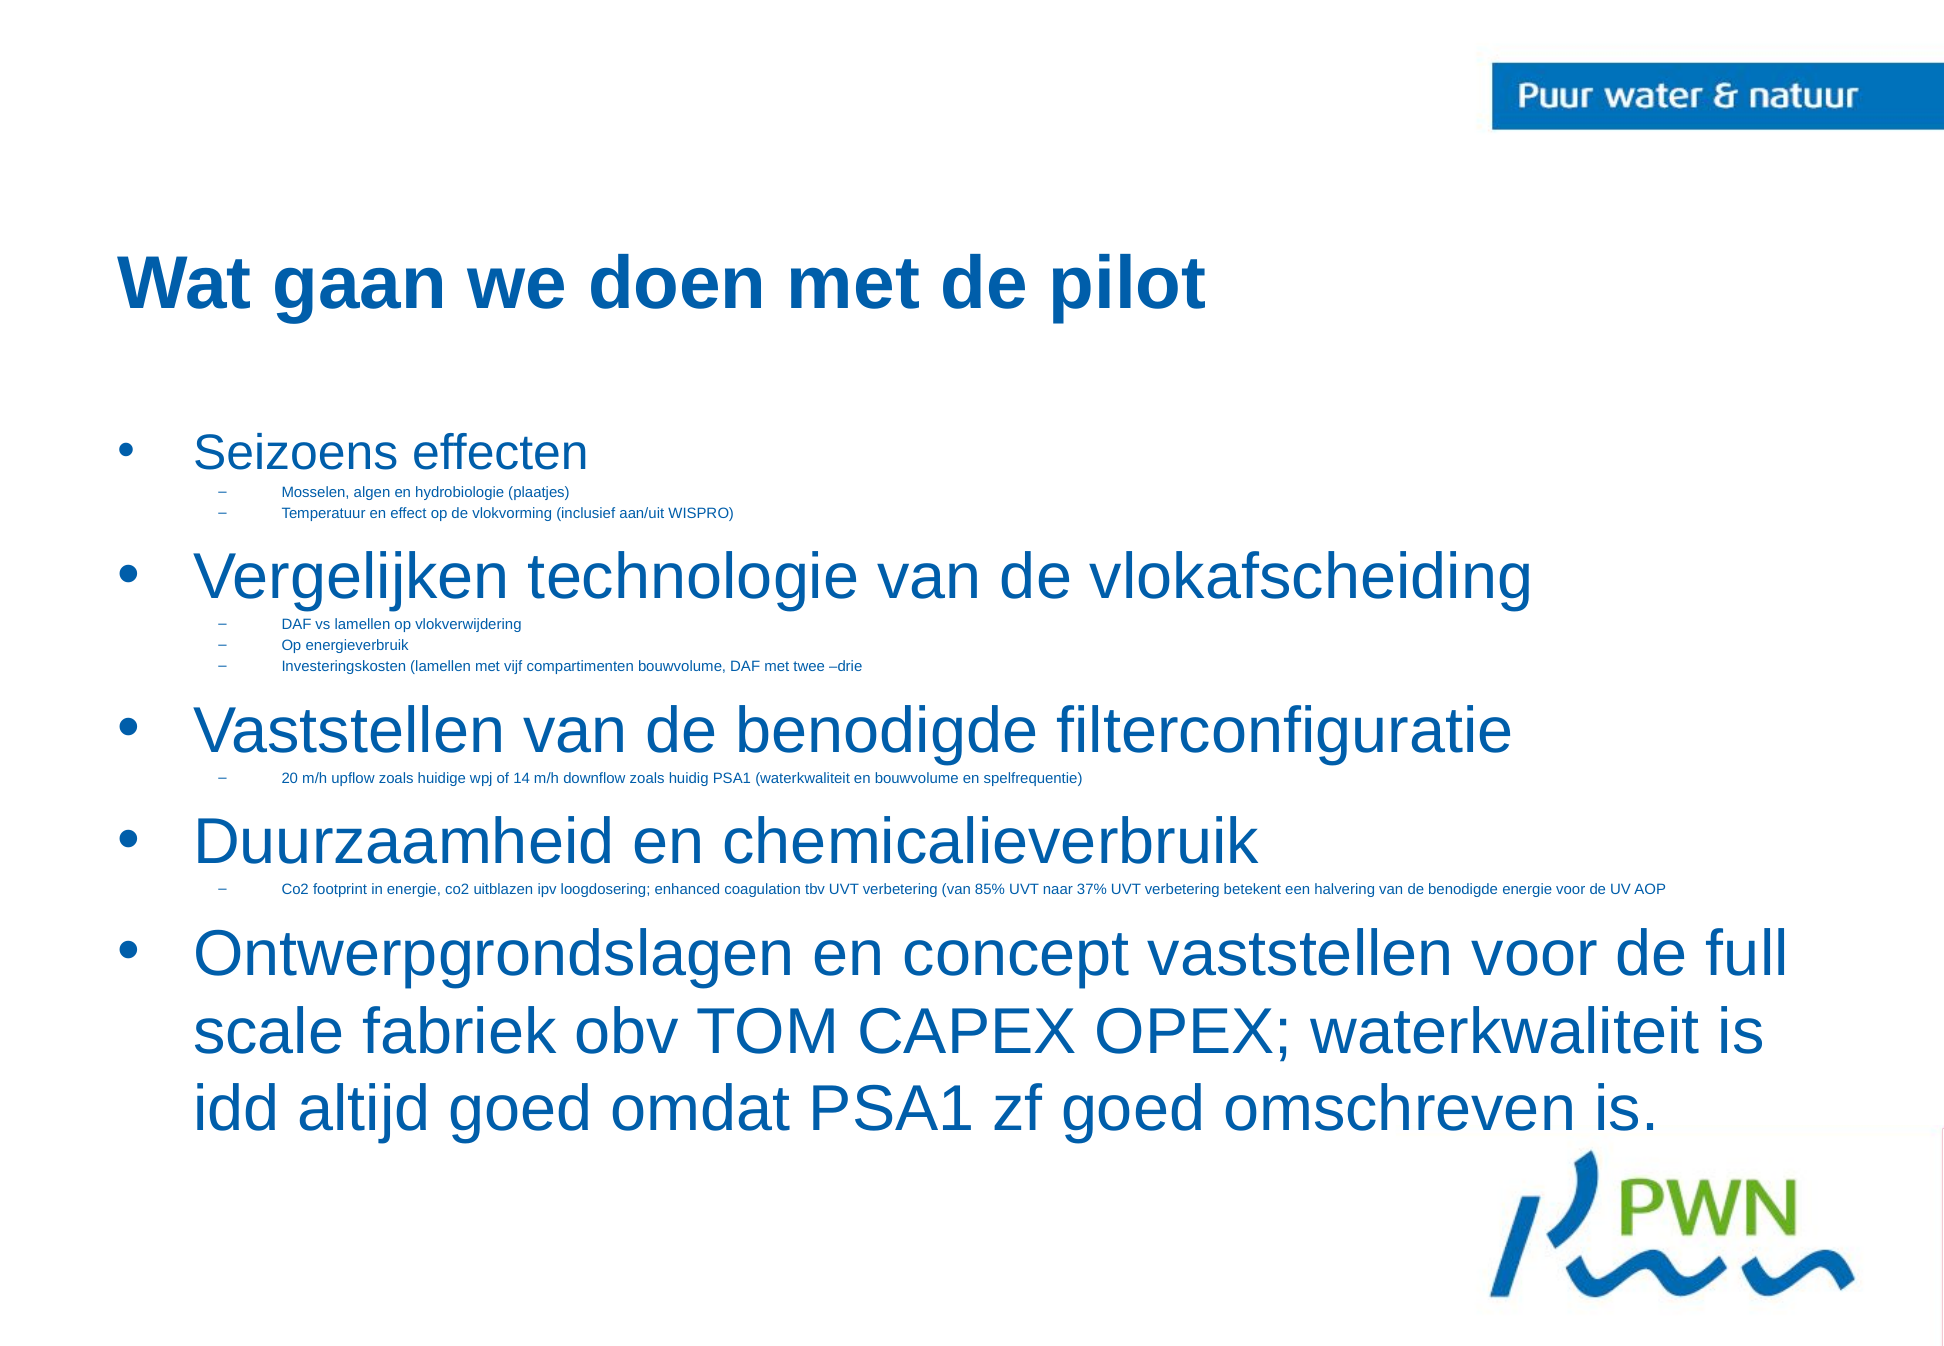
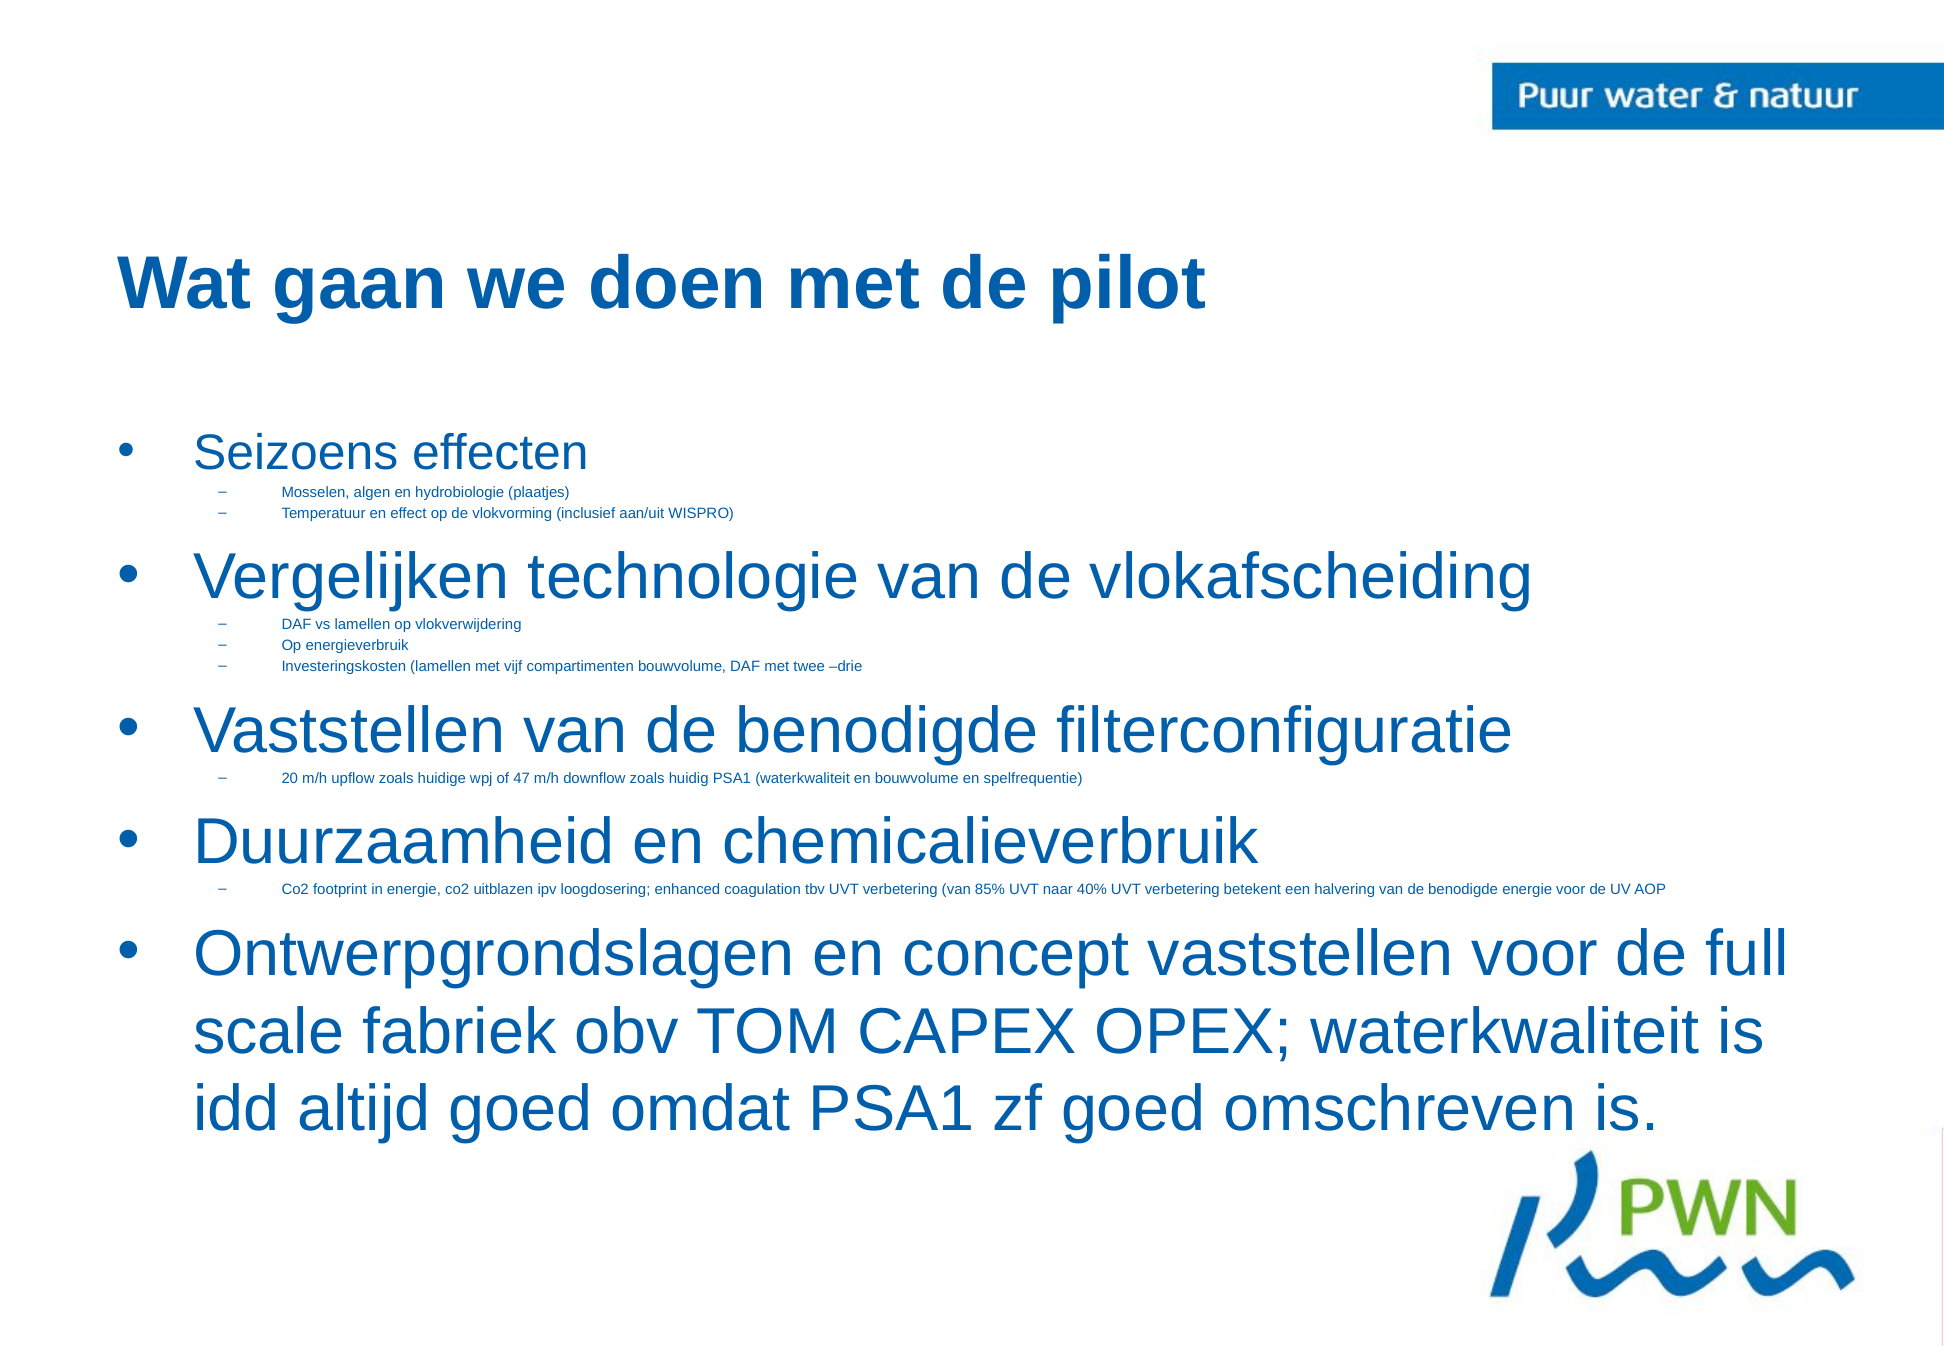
14: 14 -> 47 (522, 778)
37%: 37% -> 40% (1092, 890)
